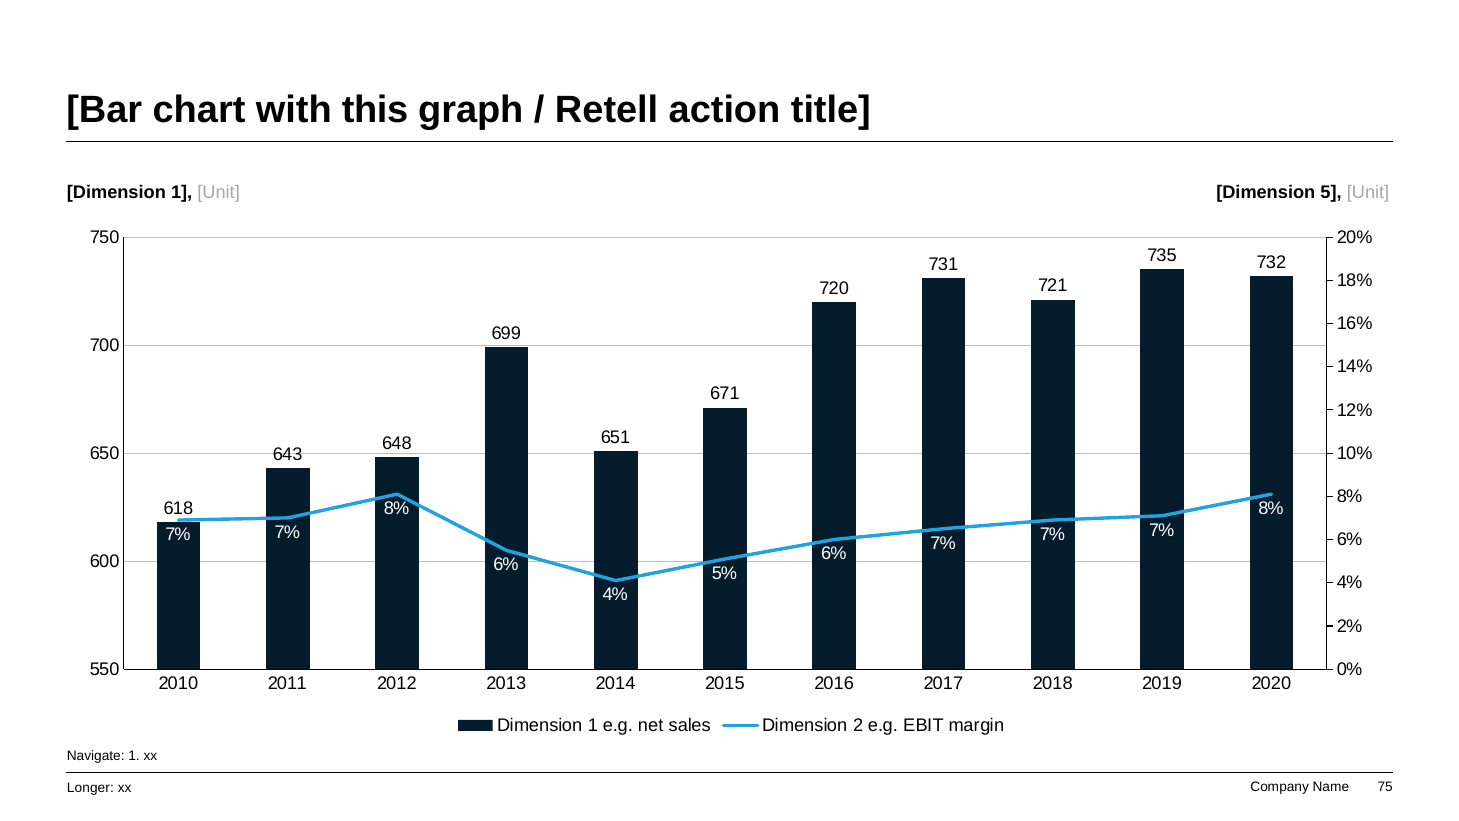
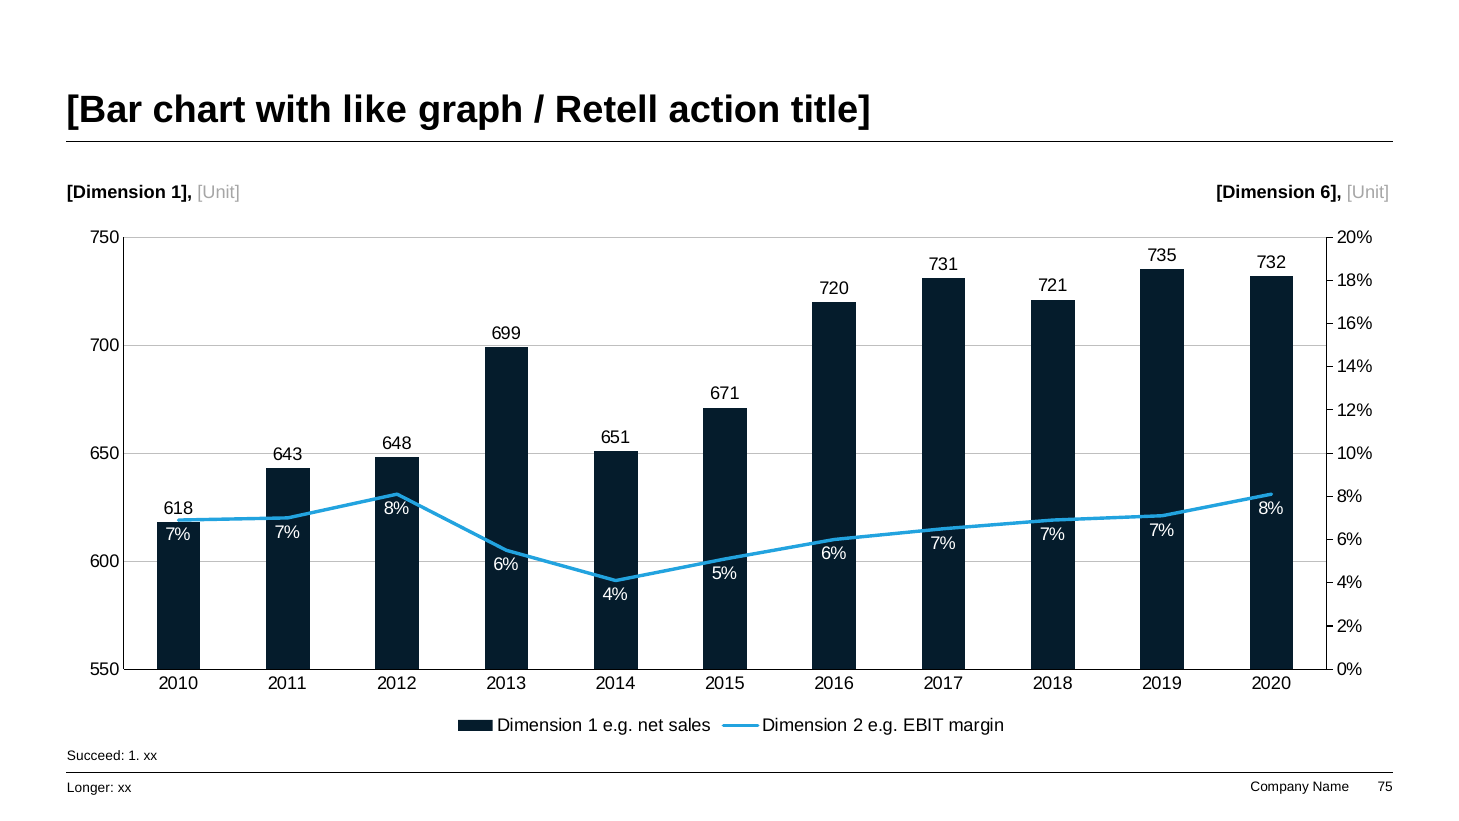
this: this -> like (375, 110)
5: 5 -> 6 (1331, 193)
Navigate: Navigate -> Succeed (96, 756)
